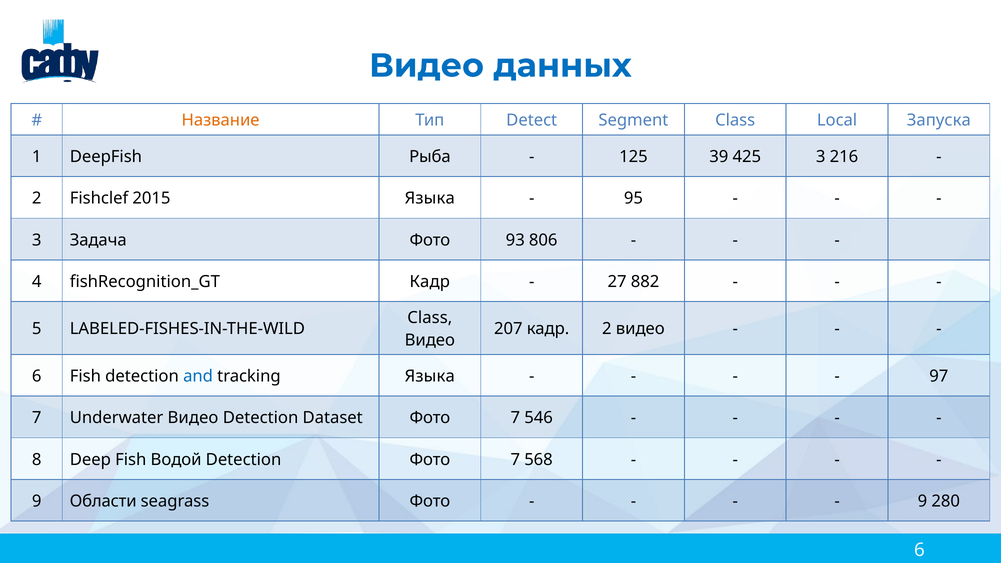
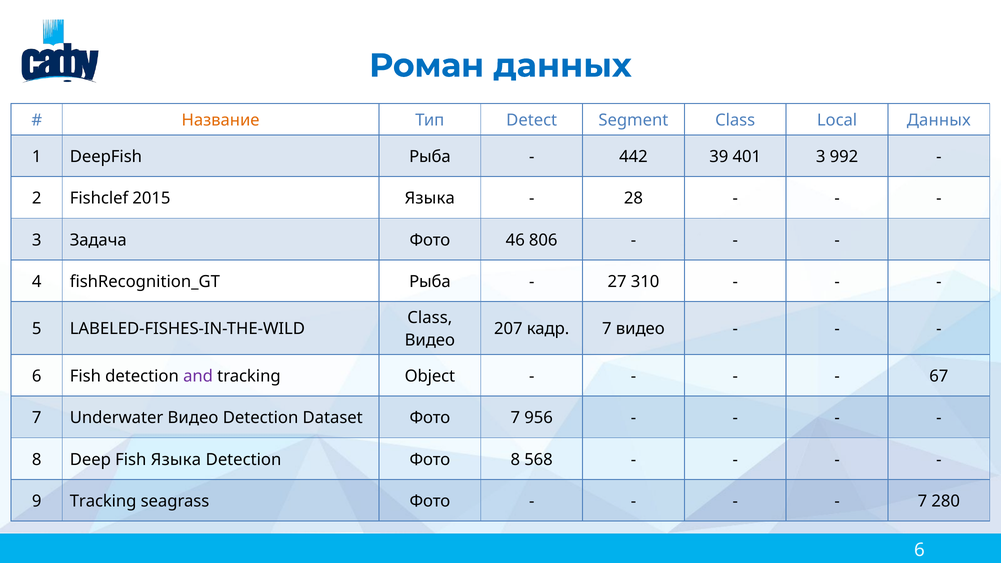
Видео: Видео -> Роман (427, 66)
Local Запуска: Запуска -> Данных (939, 120)
125: 125 -> 442 (633, 157)
425: 425 -> 401 (747, 157)
216: 216 -> 992 (844, 157)
95: 95 -> 28 (633, 198)
93: 93 -> 46 (515, 240)
Кадр: Кадр -> Рыба (430, 282)
882: 882 -> 310 (645, 282)
кадр 2: 2 -> 7 (607, 329)
and colour: blue -> purple (198, 376)
tracking Языка: Языка -> Object (430, 376)
97: 97 -> 67 (939, 376)
546: 546 -> 956 (539, 418)
Fish Водой: Водой -> Языка (176, 460)
Detection Фото 7: 7 -> 8 (515, 460)
9 Области: Области -> Tracking (103, 501)
9: 9 -> 7 (922, 501)
